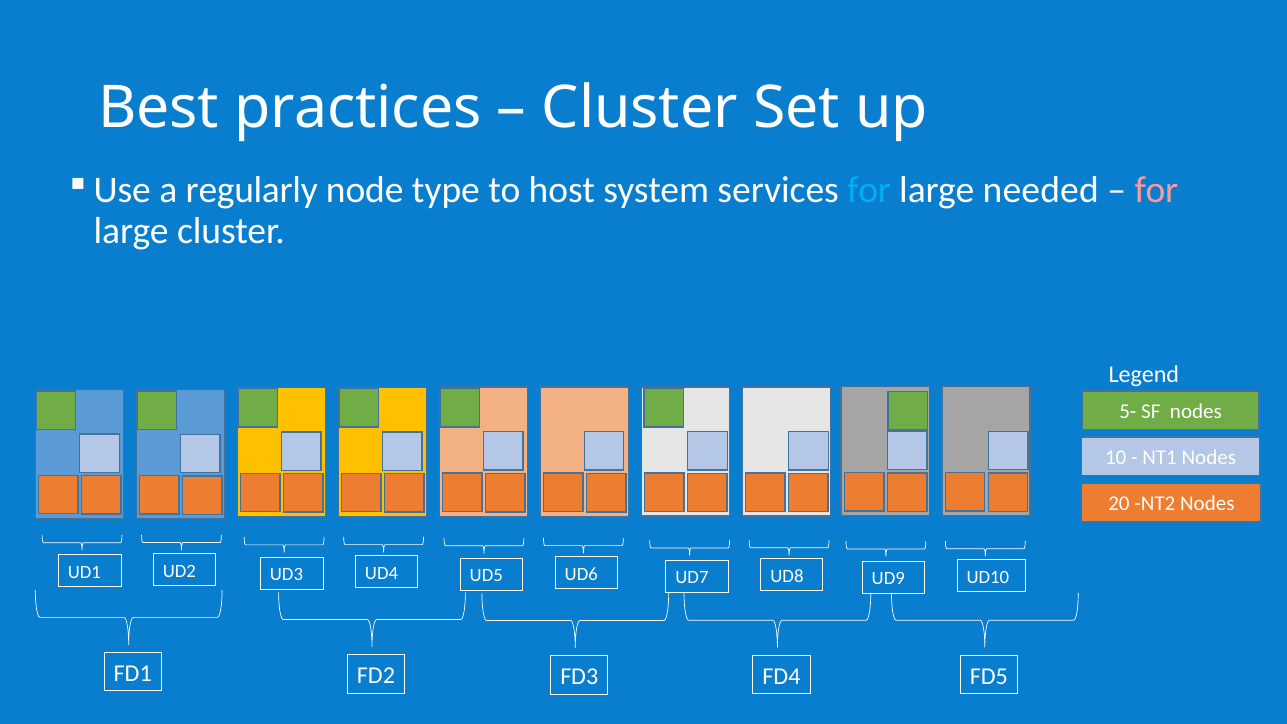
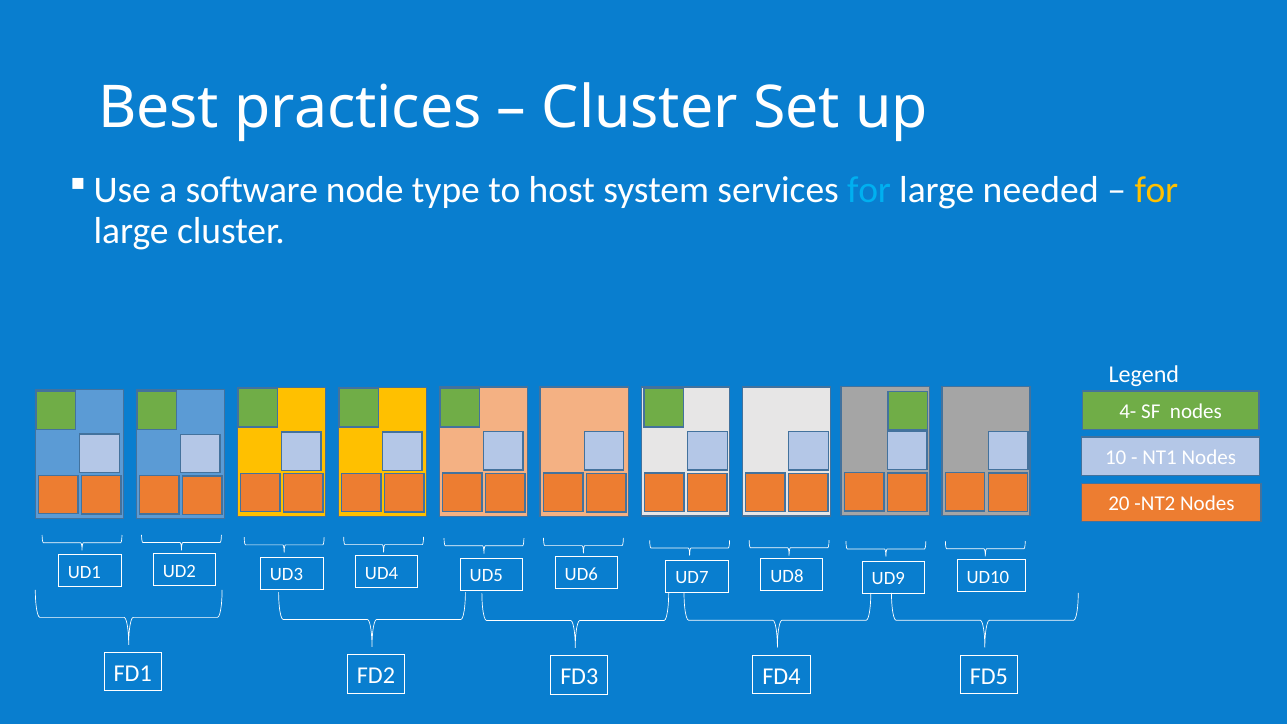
regularly: regularly -> software (252, 190)
for colour: pink -> yellow (1156, 190)
5-: 5- -> 4- (1128, 411)
